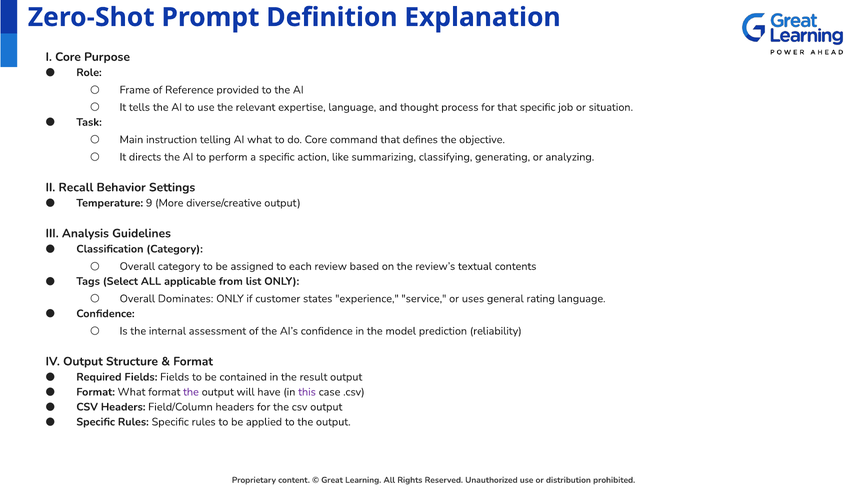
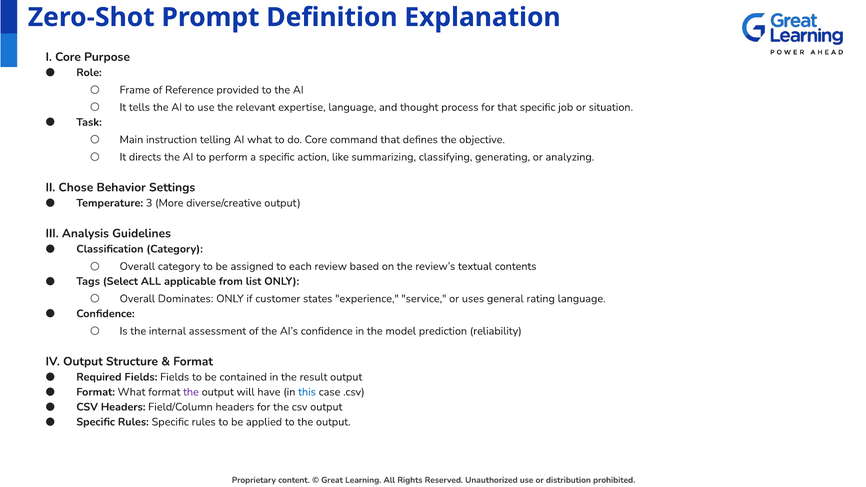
Recall: Recall -> Chose (76, 187)
9: 9 -> 3 (149, 203)
this colour: purple -> blue (307, 392)
